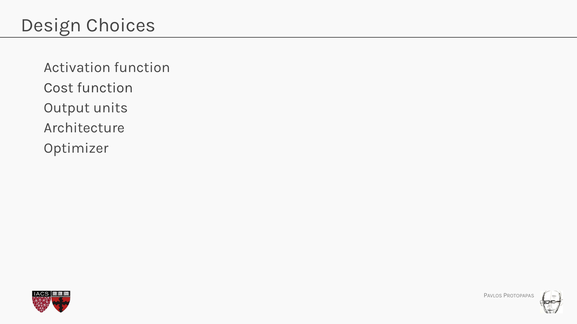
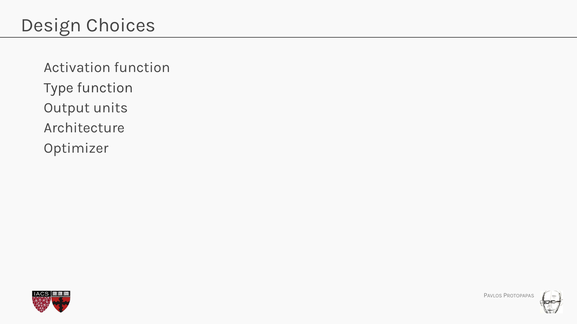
Cost: Cost -> Type (59, 88)
